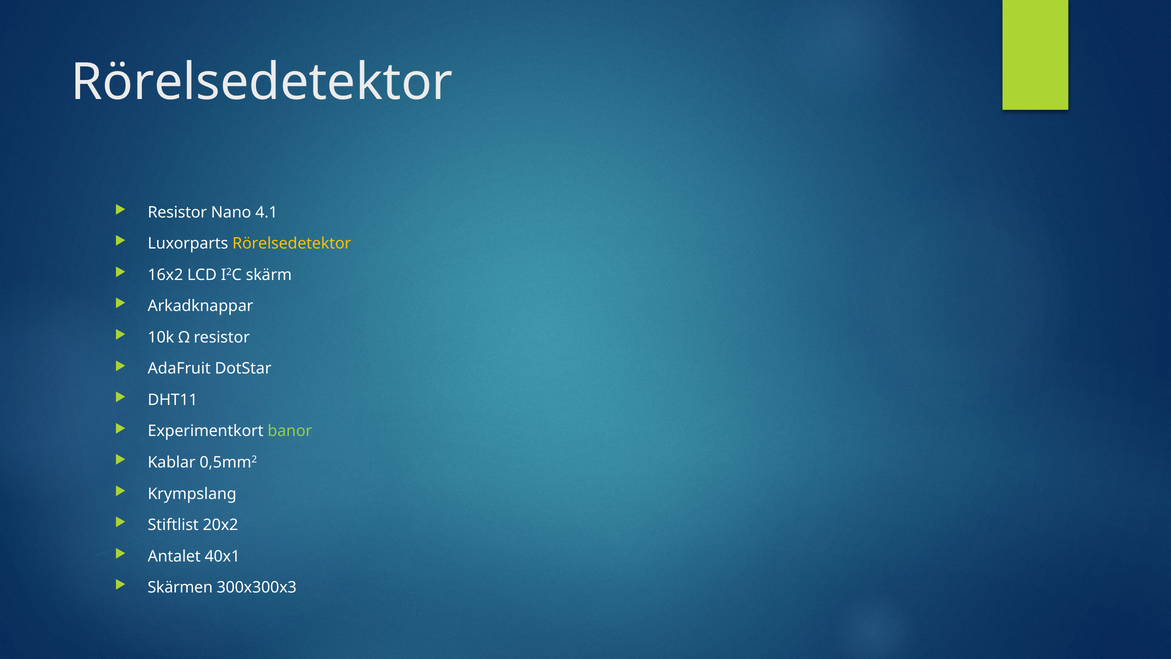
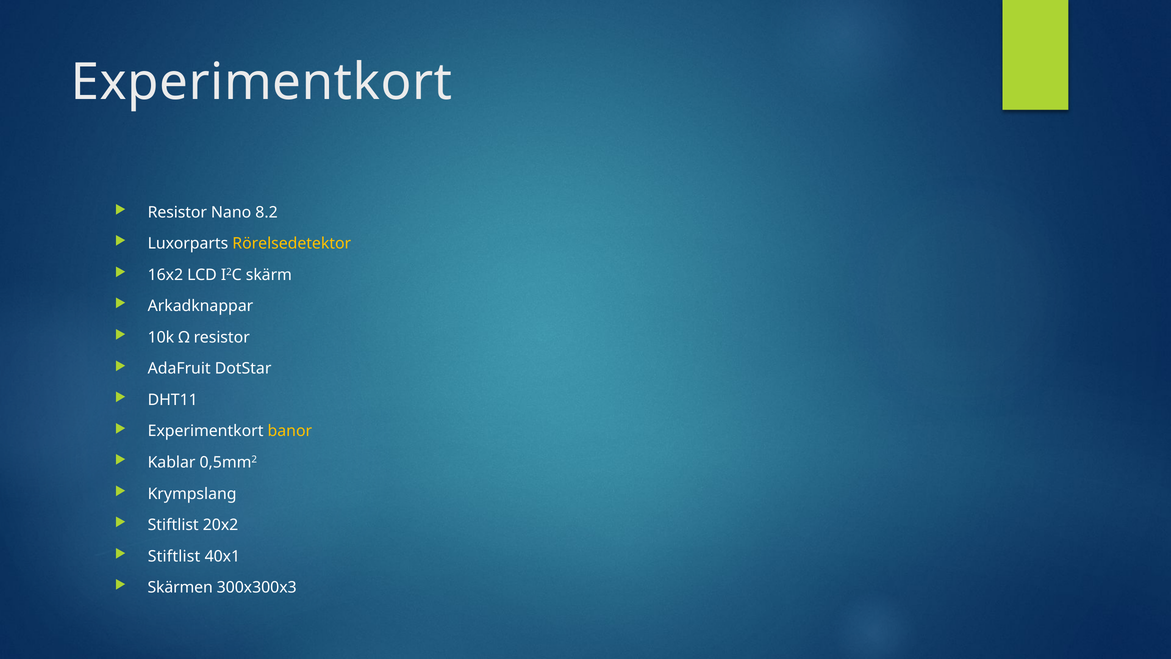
Rörelsedetektor: Rörelsedetektor -> Experimentkort (262, 82)
4.1: 4.1 -> 8.2 (267, 212)
banor colour: light green -> yellow (290, 431)
Antalet: Antalet -> Stiftlist (174, 556)
